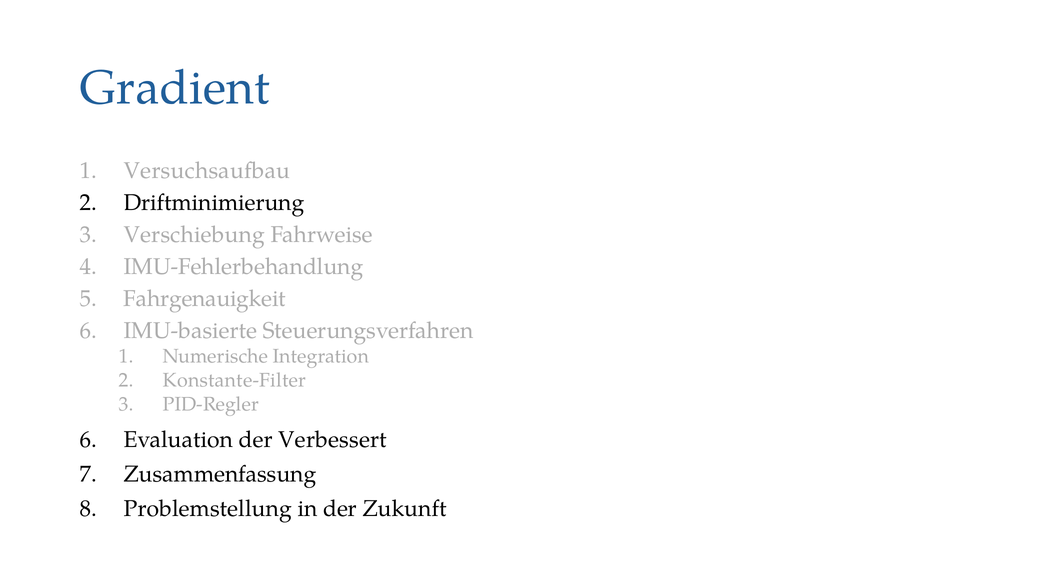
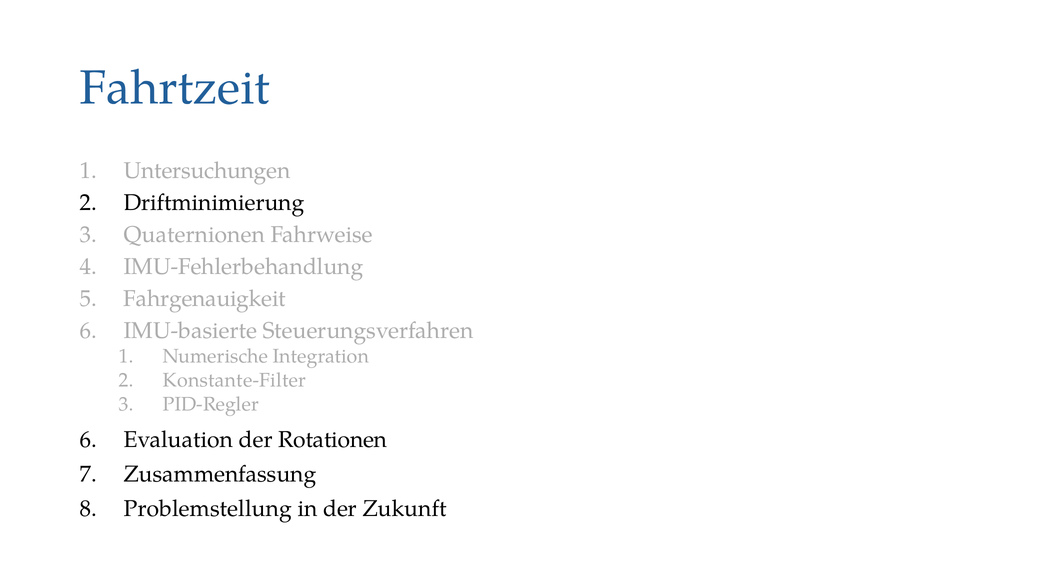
Gradient: Gradient -> Fahrtzeit (175, 88)
Versuchsaufbau: Versuchsaufbau -> Untersuchungen (207, 171)
Verschiebung: Verschiebung -> Quaternionen (194, 235)
Verbessert: Verbessert -> Rotationen (333, 439)
